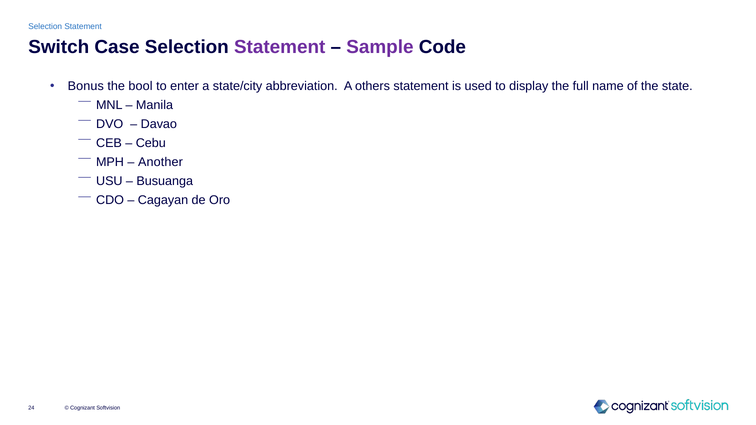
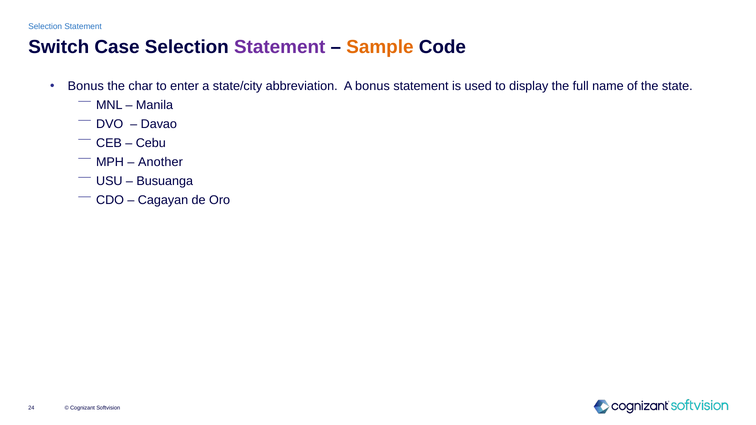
Sample colour: purple -> orange (380, 47)
bool: bool -> char (141, 86)
A others: others -> bonus (372, 86)
